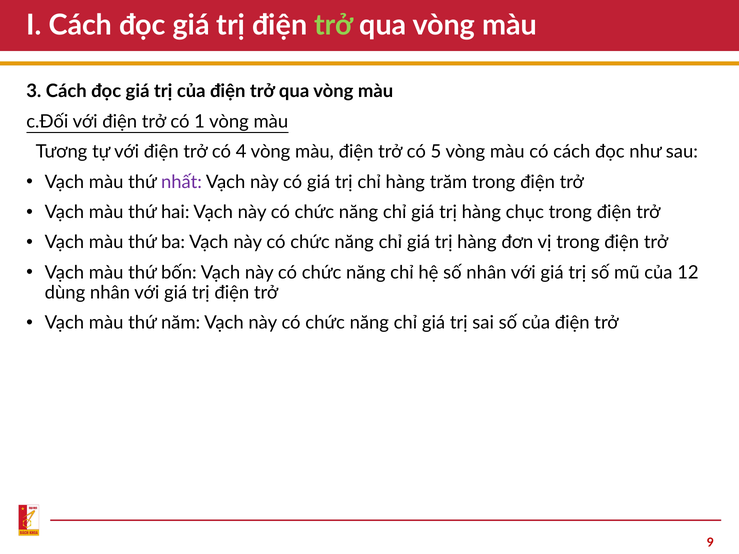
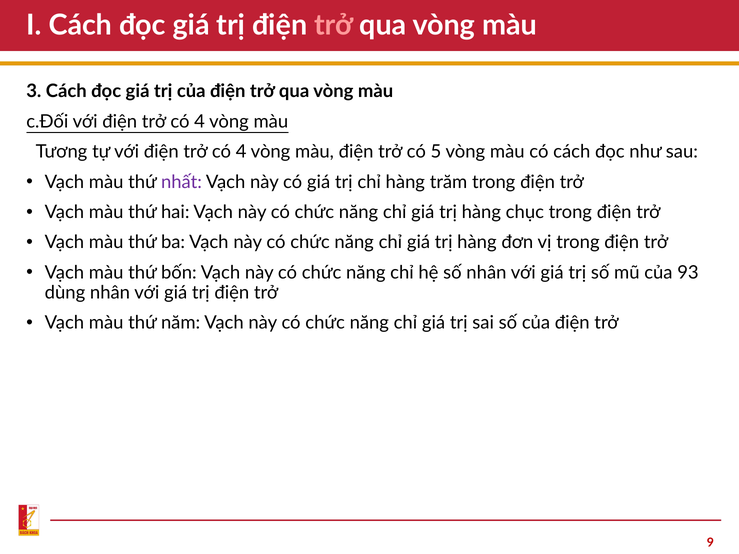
trở colour: light green -> pink (334, 25)
1: 1 -> 4 (200, 122)
12: 12 -> 93 (688, 273)
